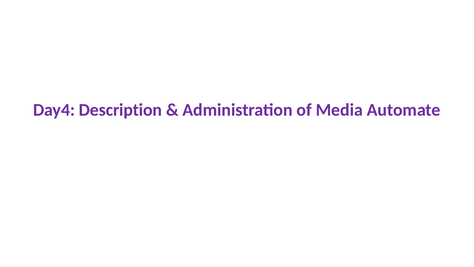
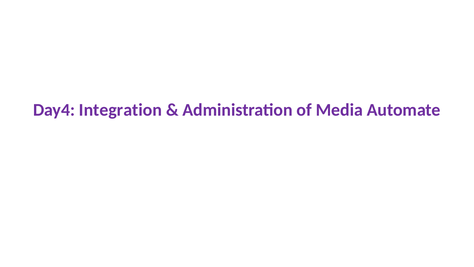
Description: Description -> Integration (120, 110)
